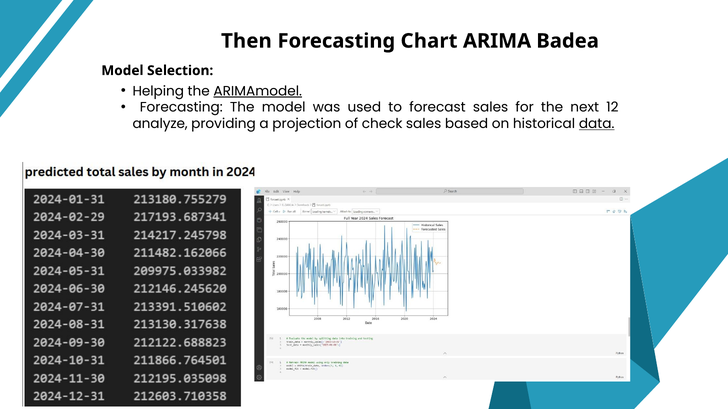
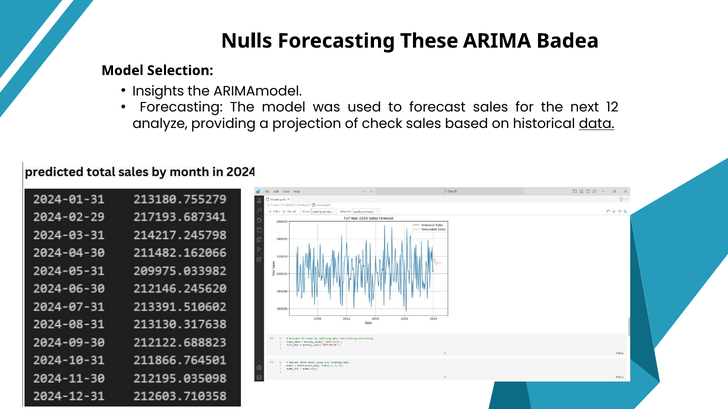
Then: Then -> Nulls (247, 41)
Chart: Chart -> These (429, 41)
Helping: Helping -> Insights (158, 91)
ARIMAmodel underline: present -> none (258, 91)
